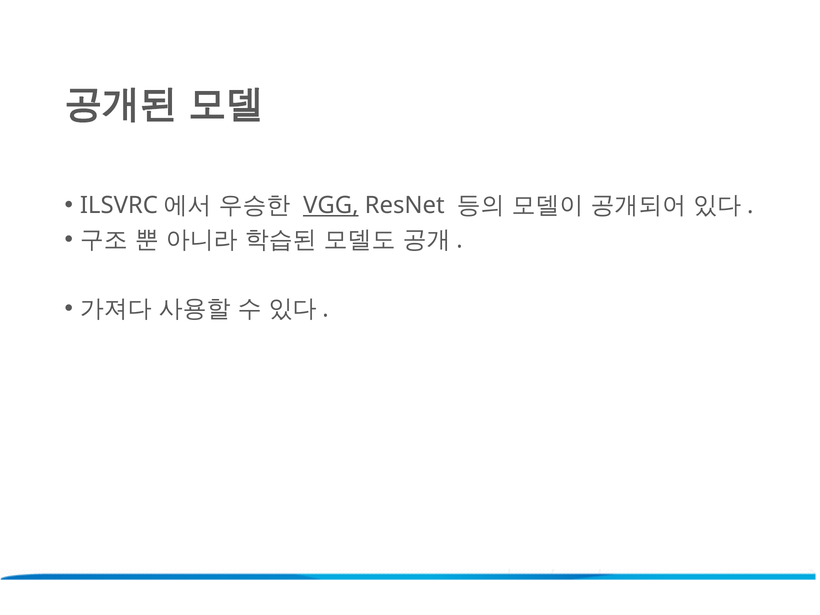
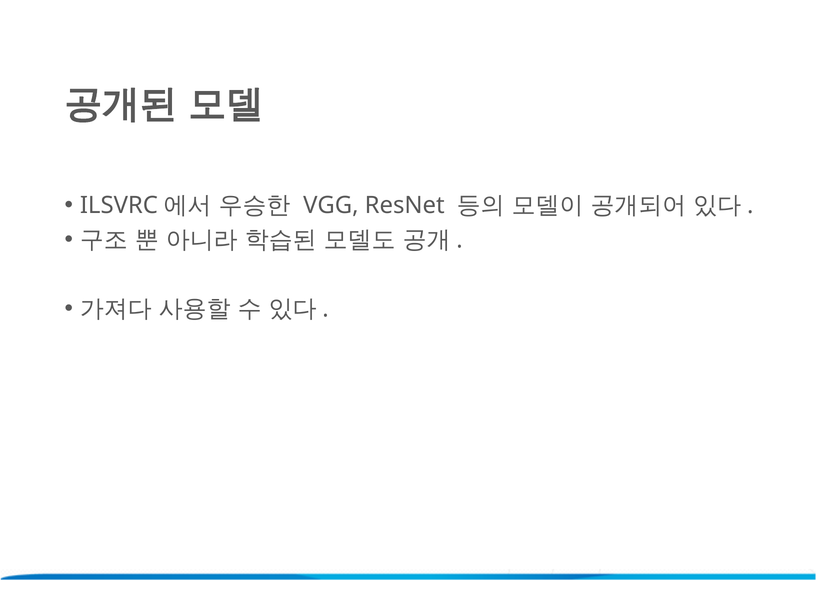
VGG underline: present -> none (331, 205)
